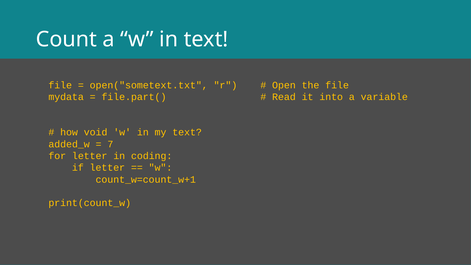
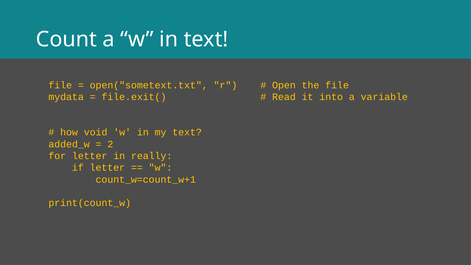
file.part(: file.part( -> file.exit( (134, 97)
7: 7 -> 2 (110, 144)
coding: coding -> really (152, 156)
